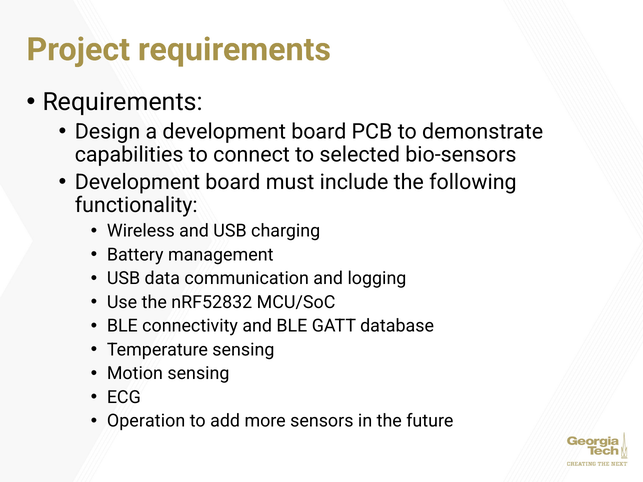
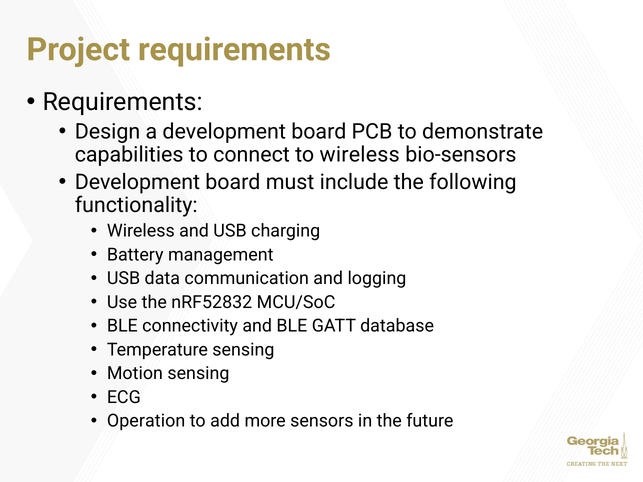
to selected: selected -> wireless (360, 155)
